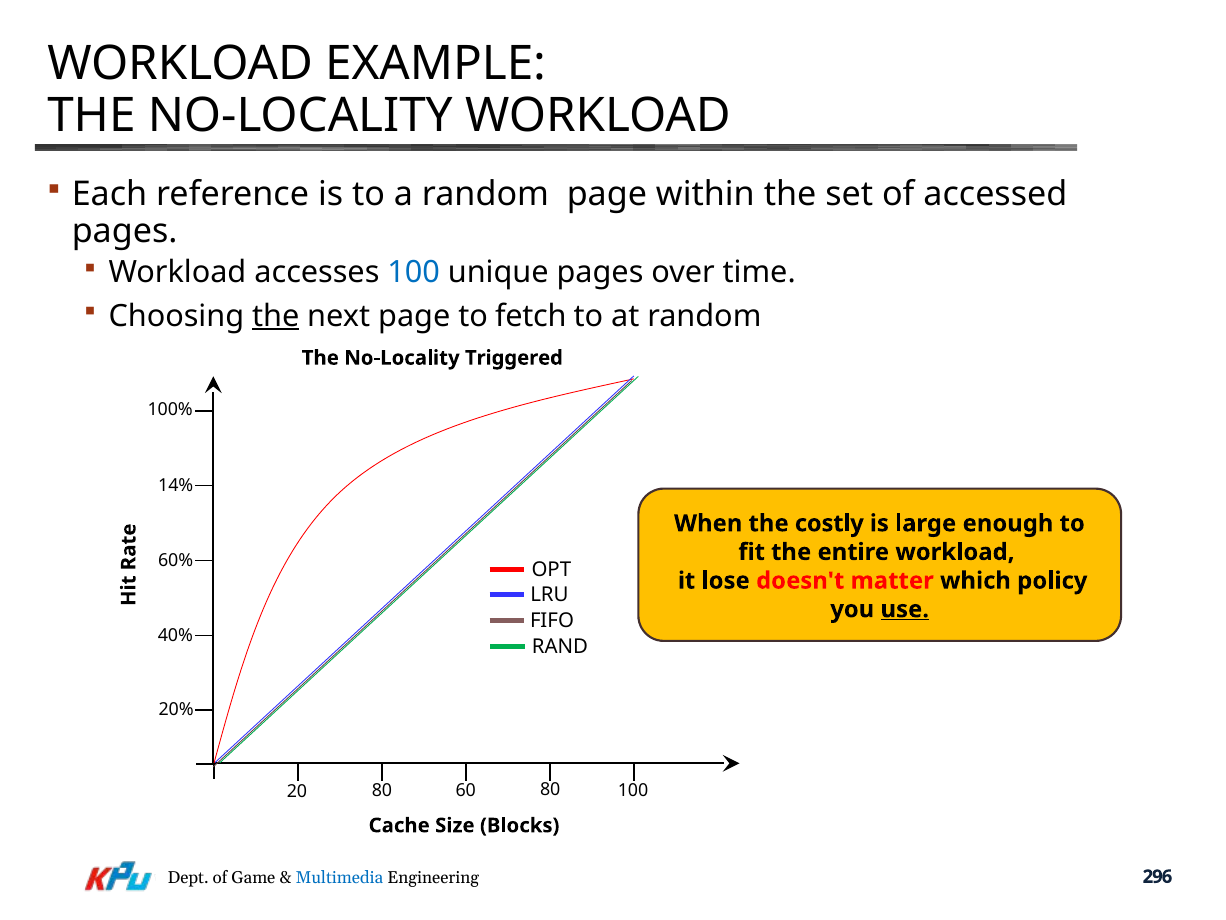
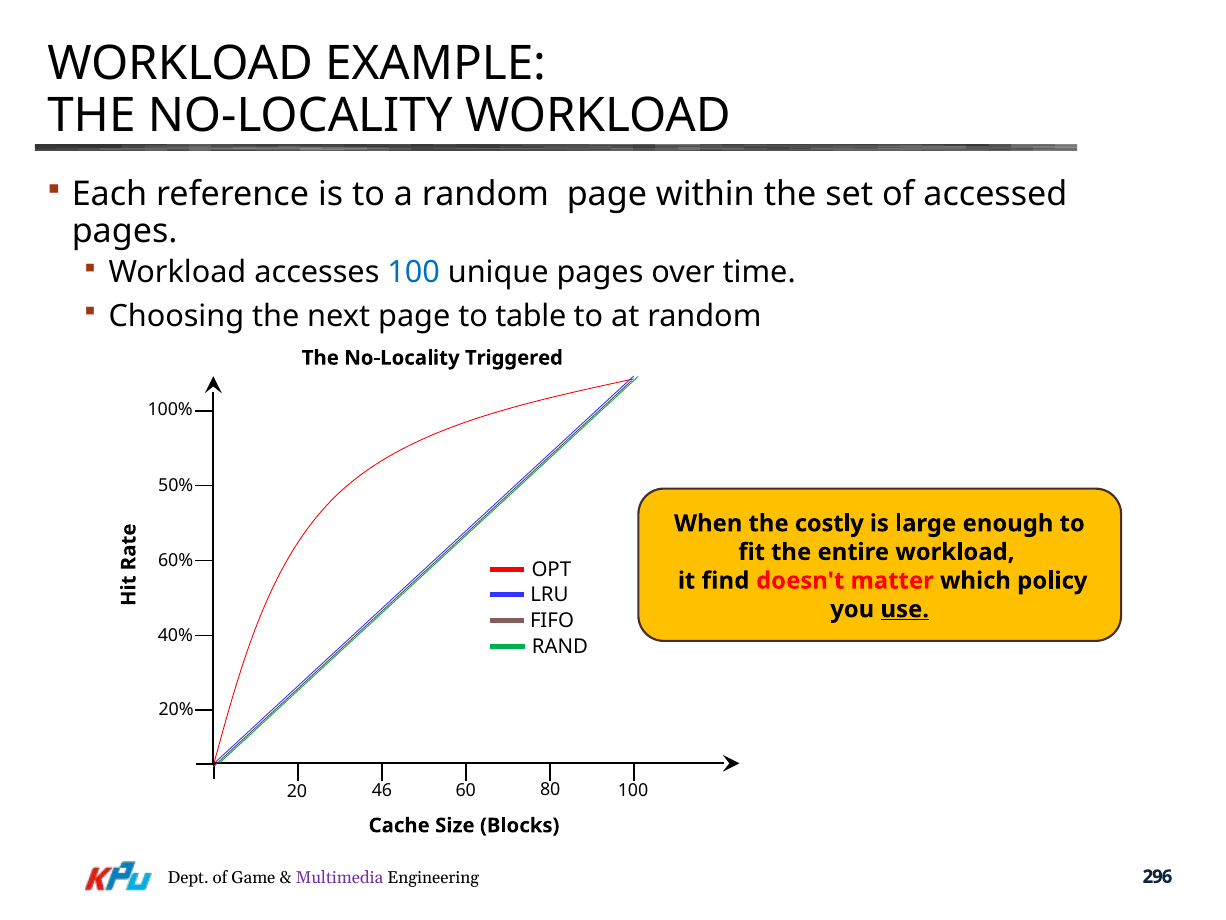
the underline: present -> none (276, 316)
fetch: fetch -> table (531, 316)
14%: 14% -> 50% (176, 485)
lose: lose -> find (726, 580)
20 80: 80 -> 46 (382, 790)
Multimedia colour: blue -> purple (339, 878)
